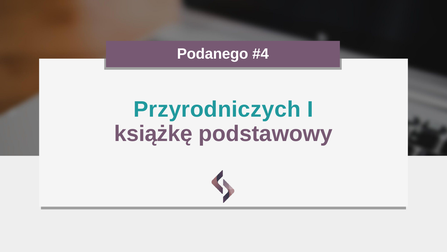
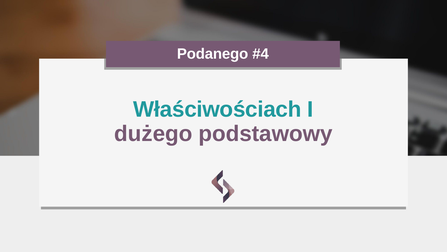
Przyrodniczych: Przyrodniczych -> Właściwościach (217, 109)
książkę: książkę -> dużego (153, 133)
